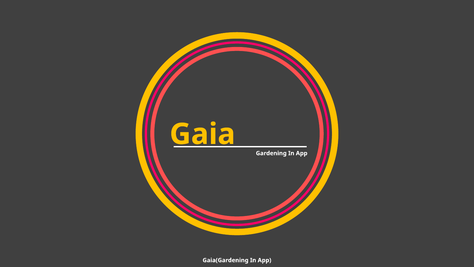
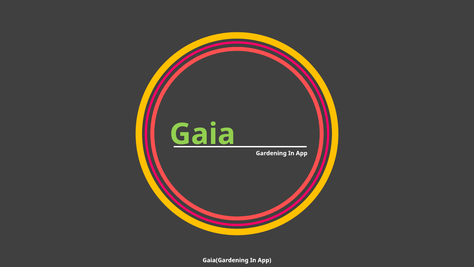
Gaia colour: yellow -> light green (202, 134)
